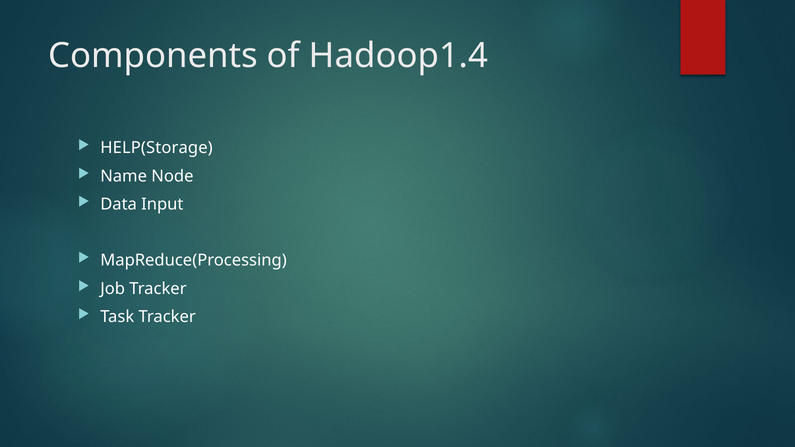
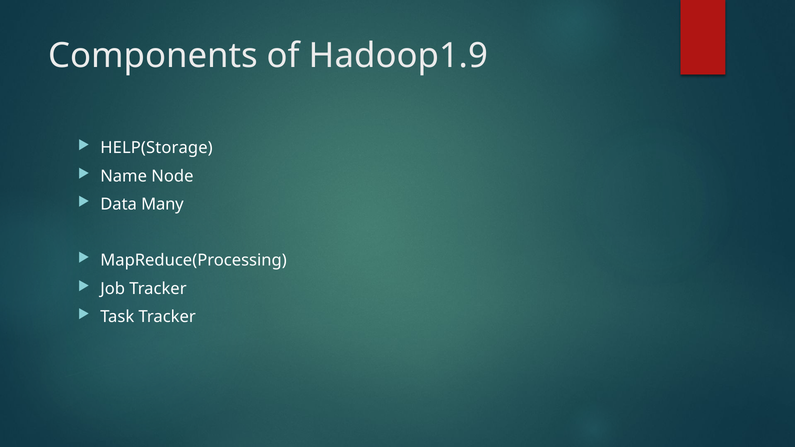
Hadoop1.4: Hadoop1.4 -> Hadoop1.9 (399, 56)
Input: Input -> Many (162, 204)
